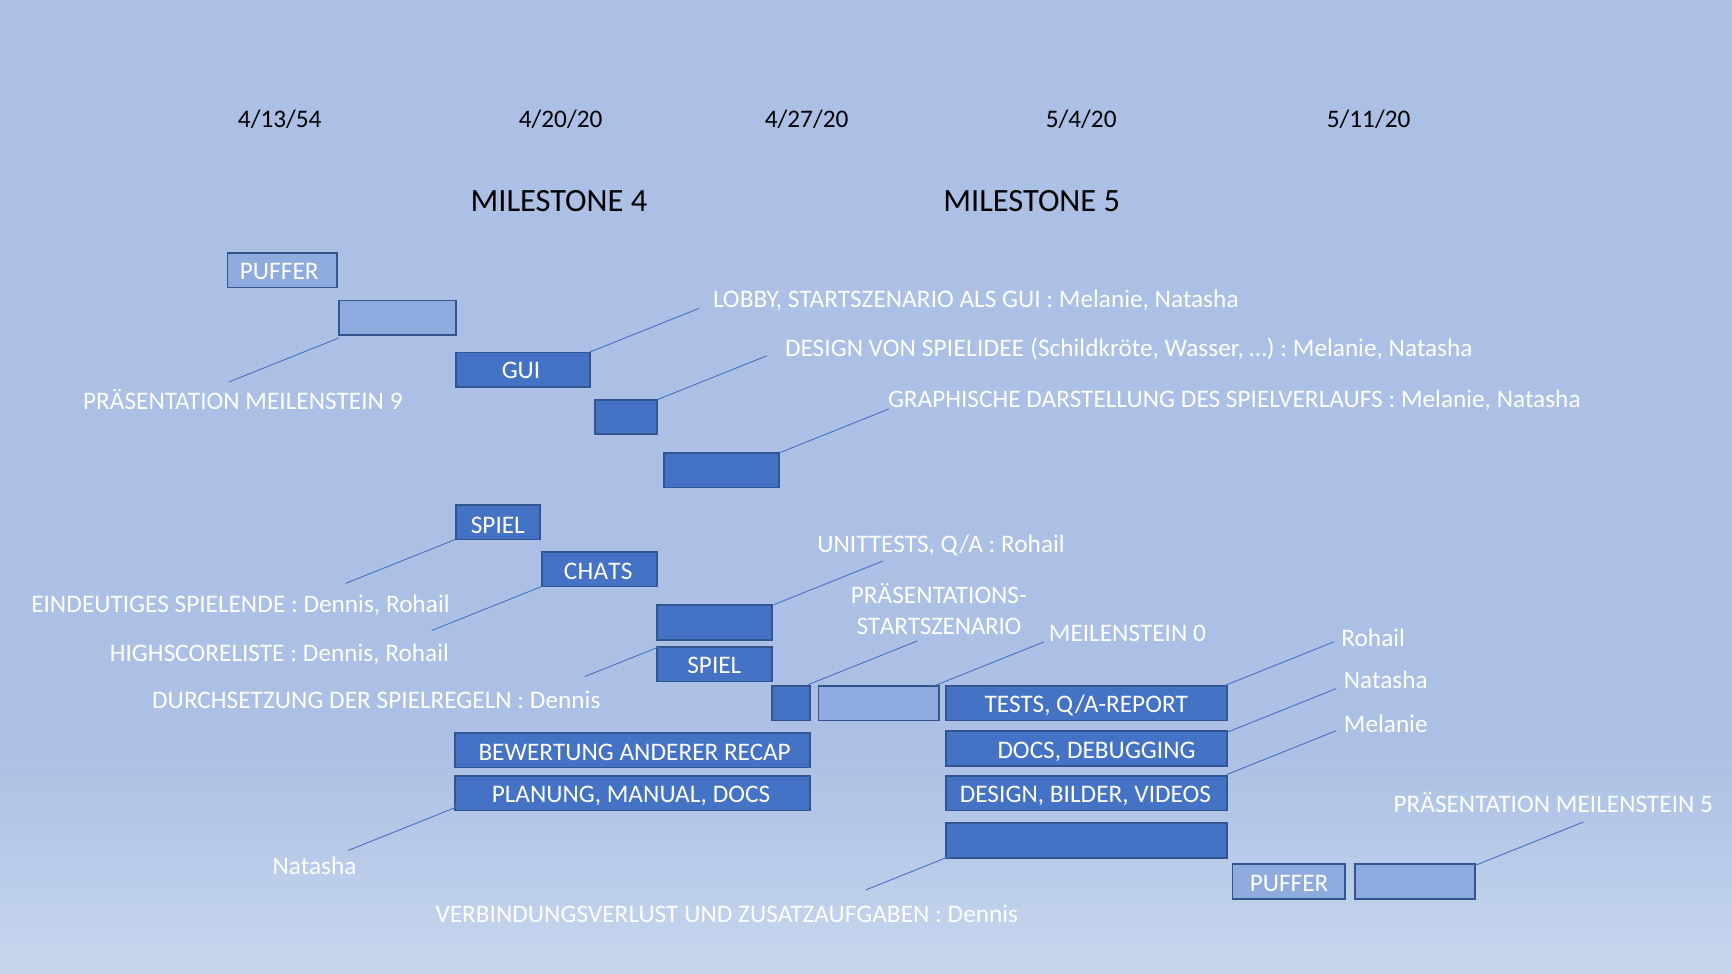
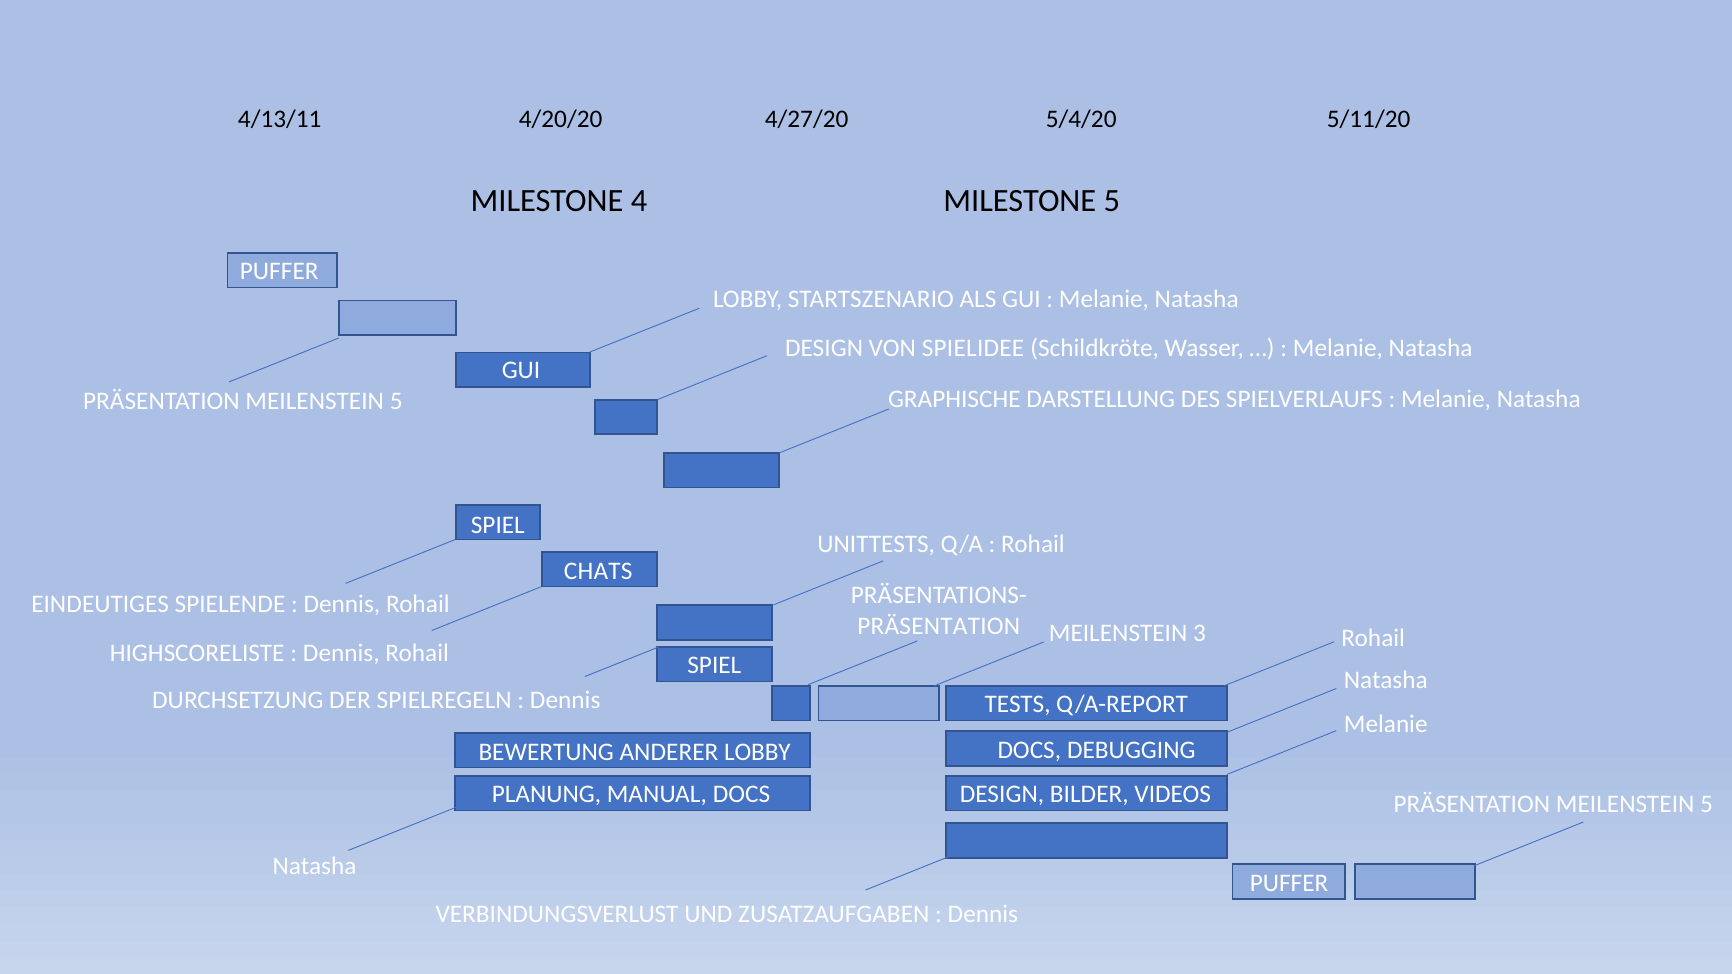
4/13/54: 4/13/54 -> 4/13/11 (280, 119)
9: 9 -> 5 (396, 402)
STARTSZENARIO: STARTSZENARIO -> PRÄSENTATION (939, 626)
0: 0 -> 3 (1200, 633)
ANDERER RECAP: RECAP -> LOBBY (757, 752)
